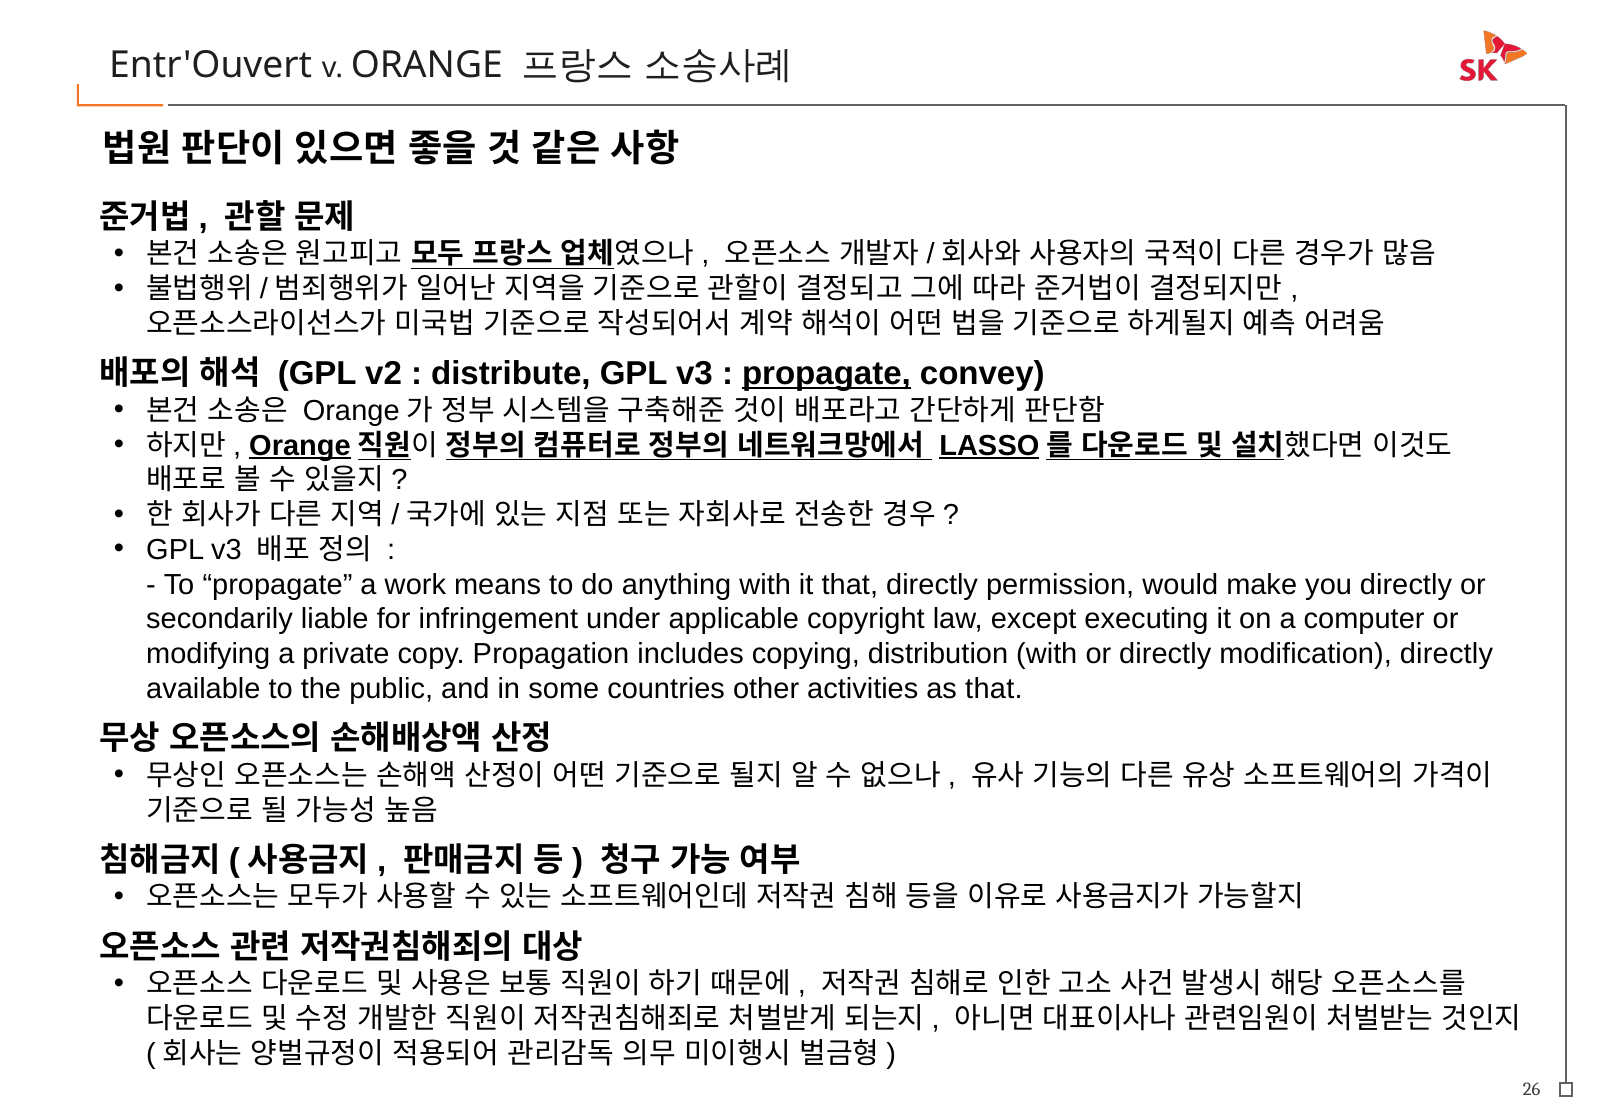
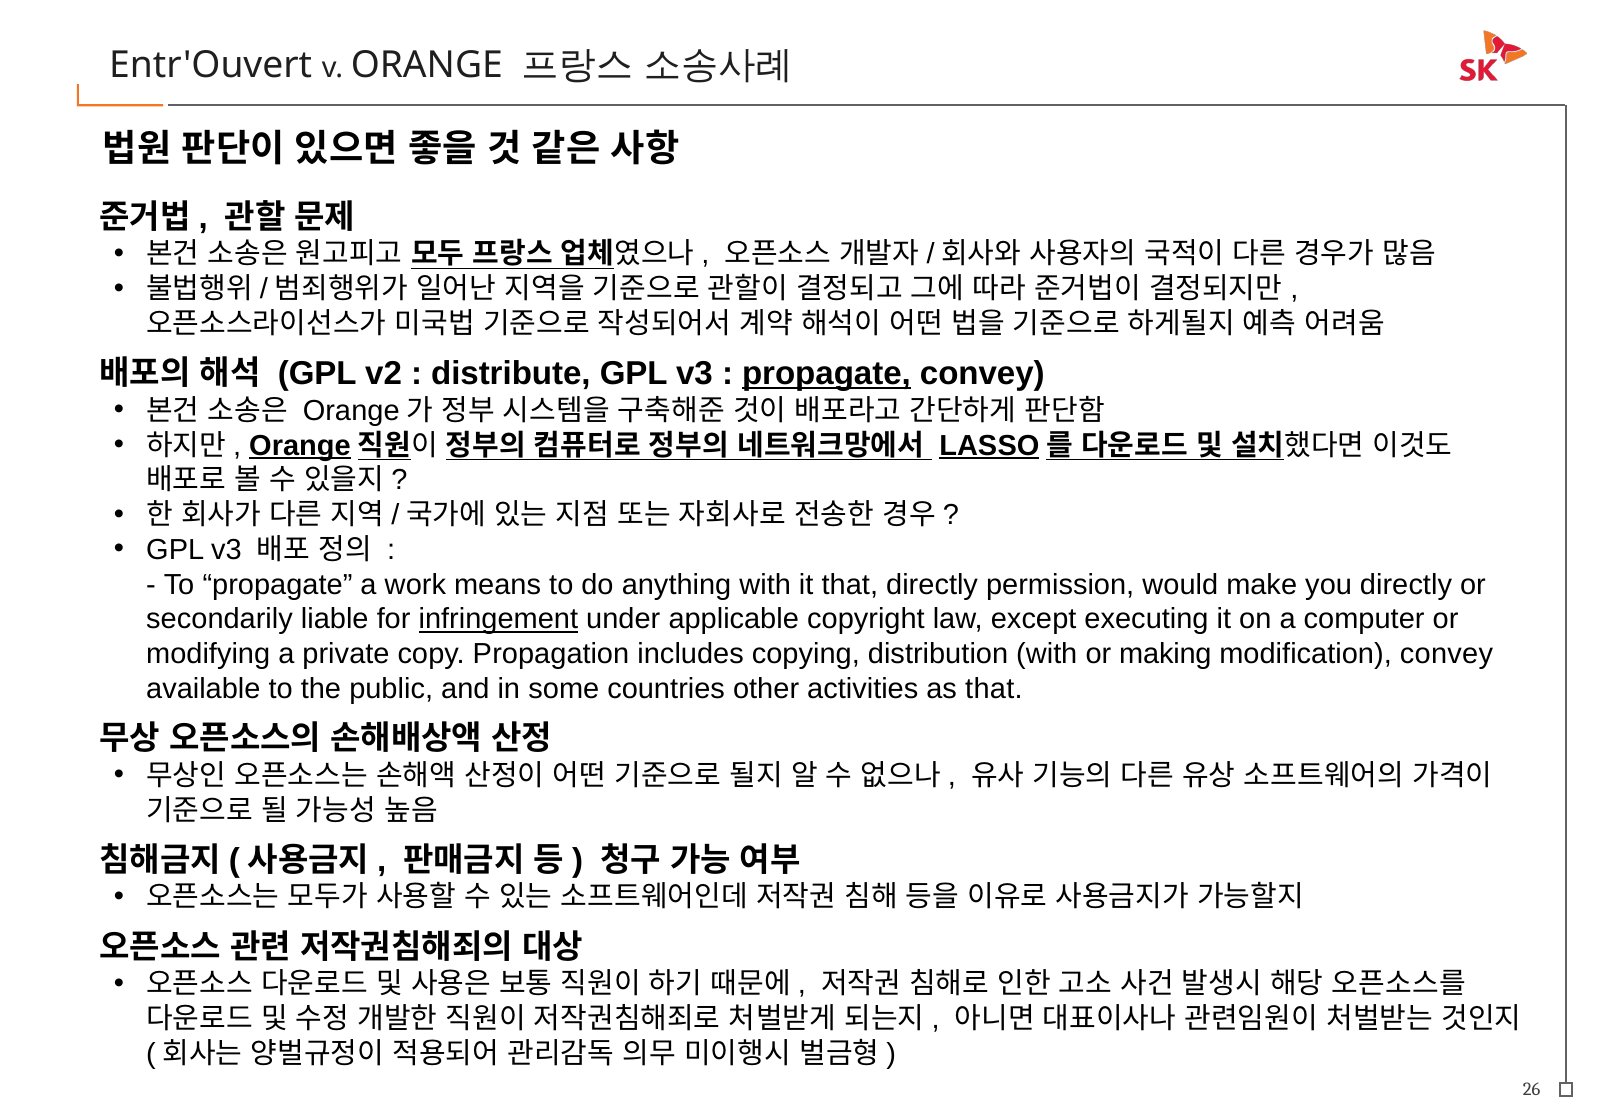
infringement underline: none -> present (498, 620)
or directly: directly -> making (1165, 654)
modification directly: directly -> convey (1446, 654)
